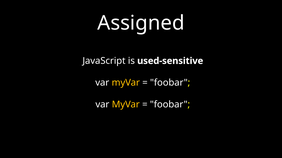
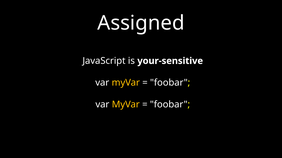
used-sensitive: used-sensitive -> your-sensitive (170, 61)
